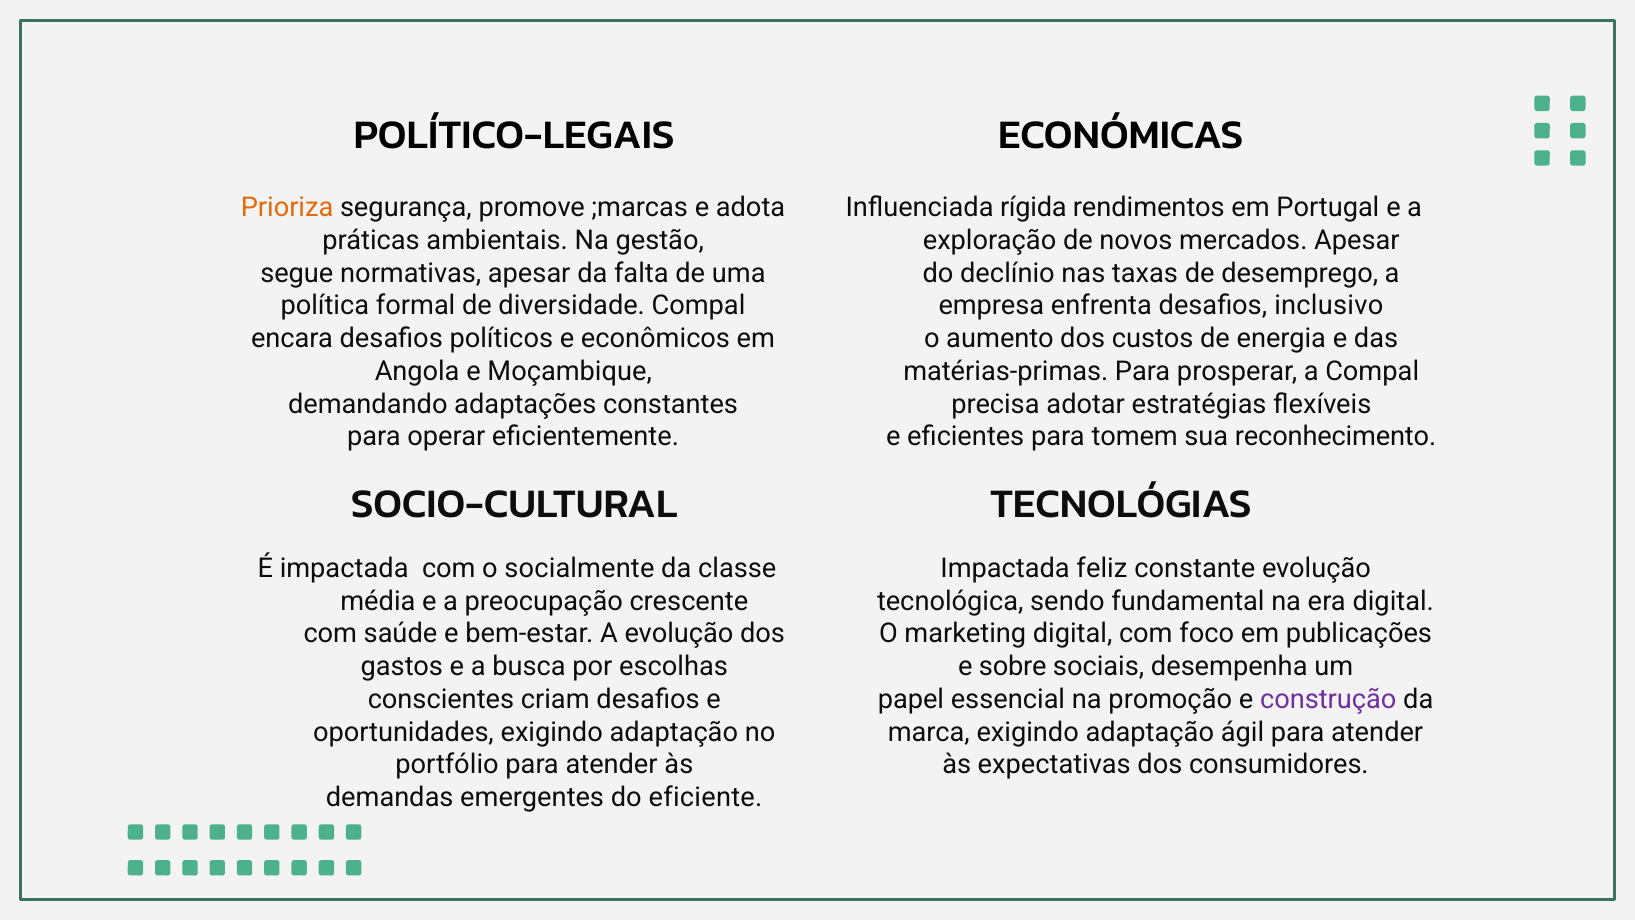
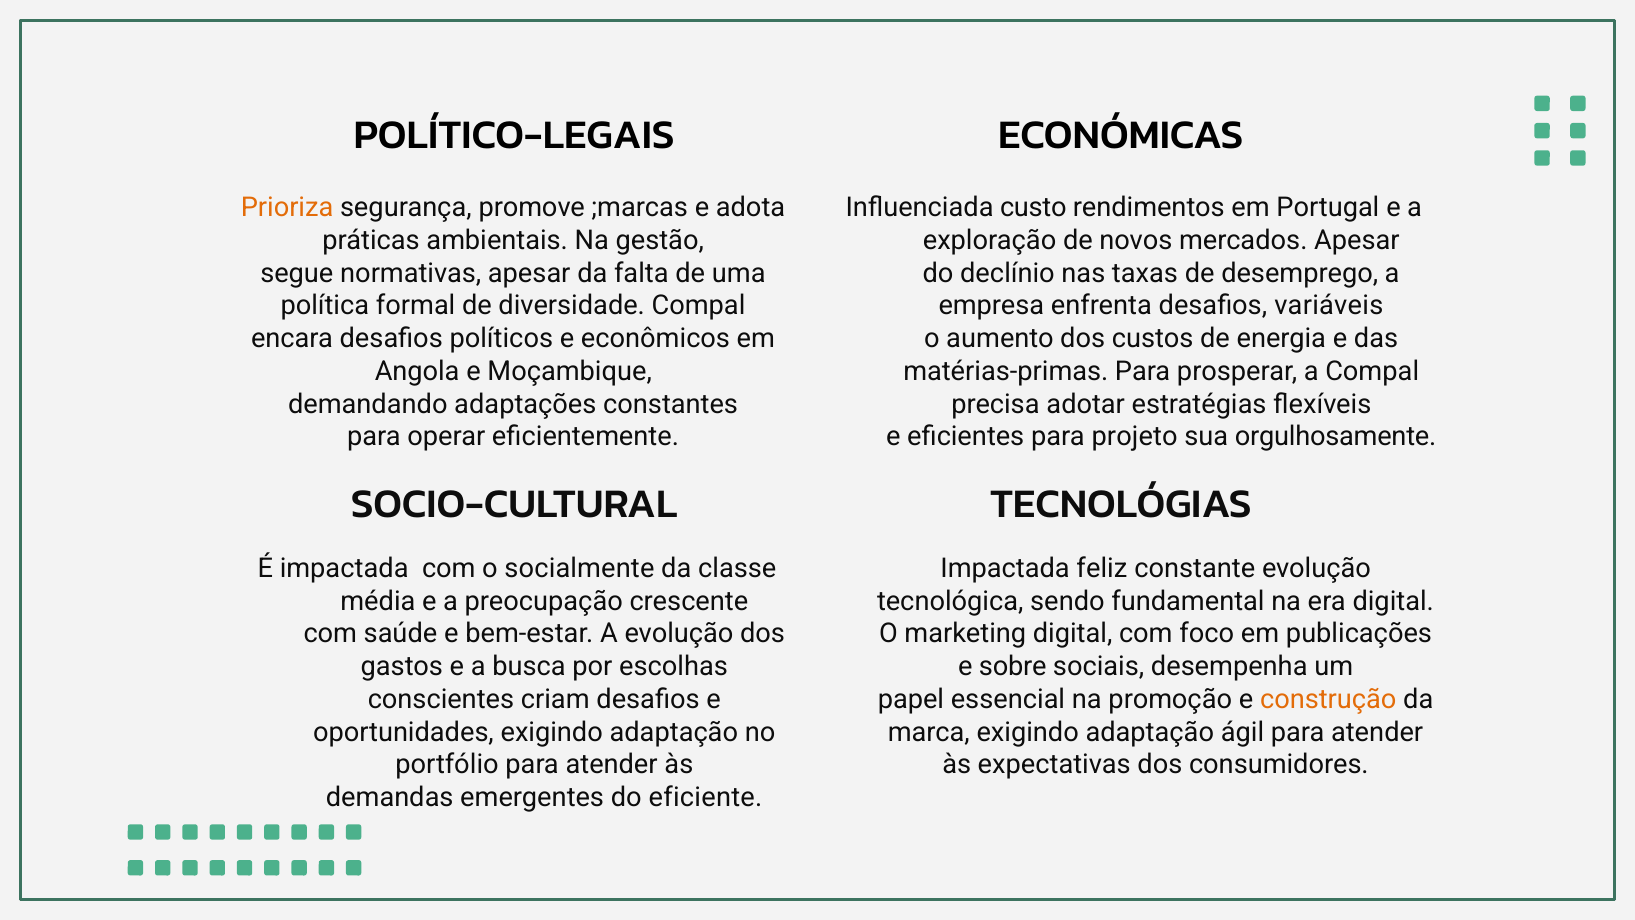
rígida: rígida -> custo (1033, 208)
inclusivo: inclusivo -> variáveis (1329, 306)
tomem: tomem -> projeto (1135, 437)
reconhecimento: reconhecimento -> orgulhosamente (1336, 437)
construção colour: purple -> orange (1328, 699)
